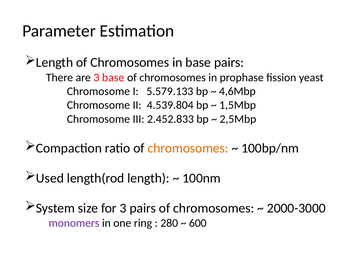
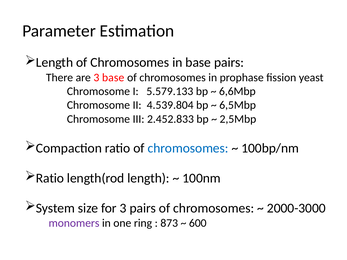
4,6Mbp: 4,6Mbp -> 6,6Mbp (237, 91)
1,5Mbp: 1,5Mbp -> 6,5Mbp (238, 105)
chromosomes colour: orange -> blue (188, 148)
Used: Used -> Ratio (50, 178)
280: 280 -> 873 (169, 223)
